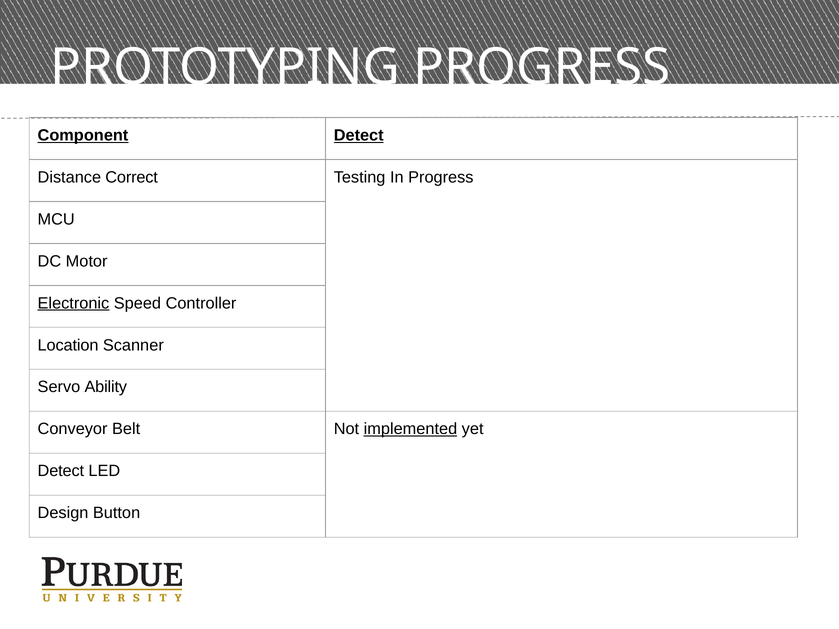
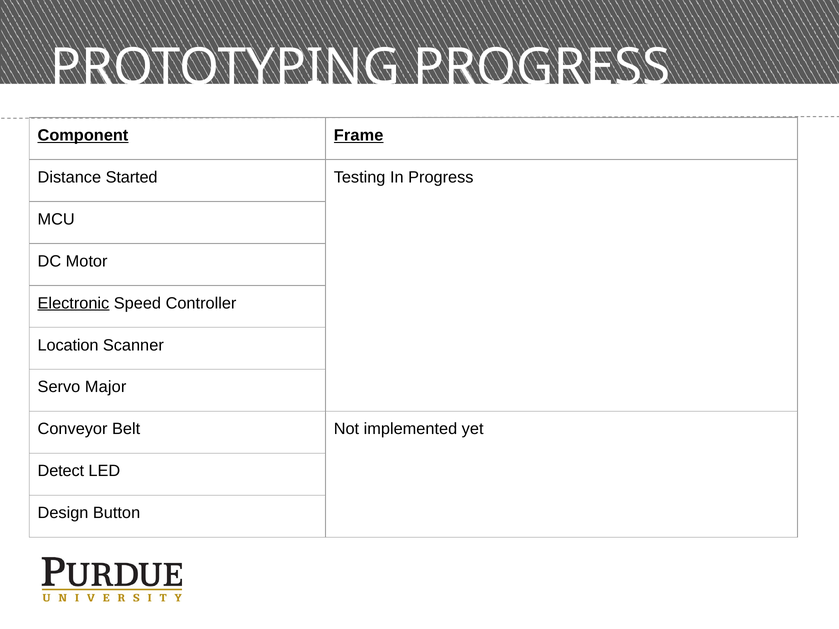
Component Detect: Detect -> Frame (359, 135)
Correct: Correct -> Started (132, 177)
Ability: Ability -> Major (106, 387)
implemented underline: present -> none (410, 429)
